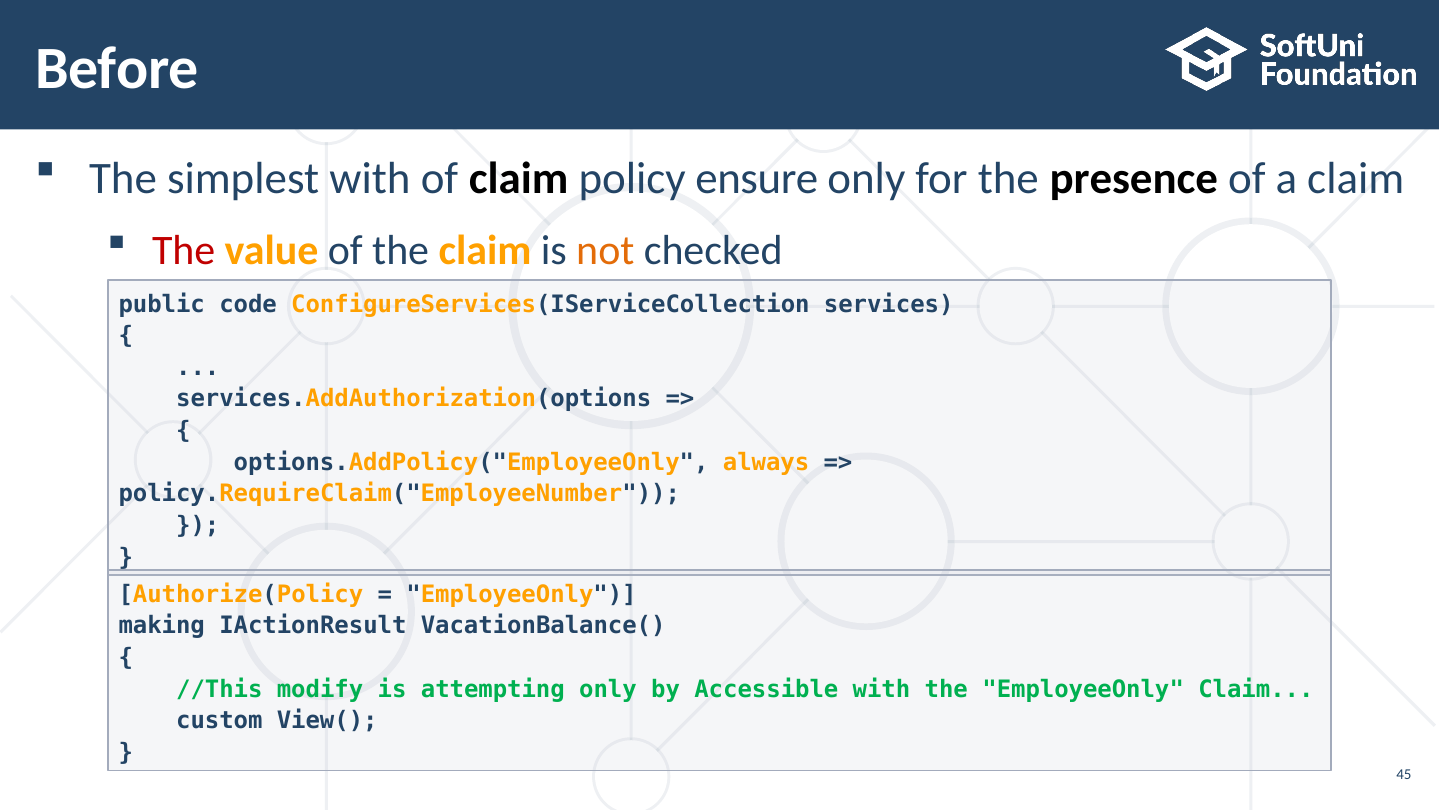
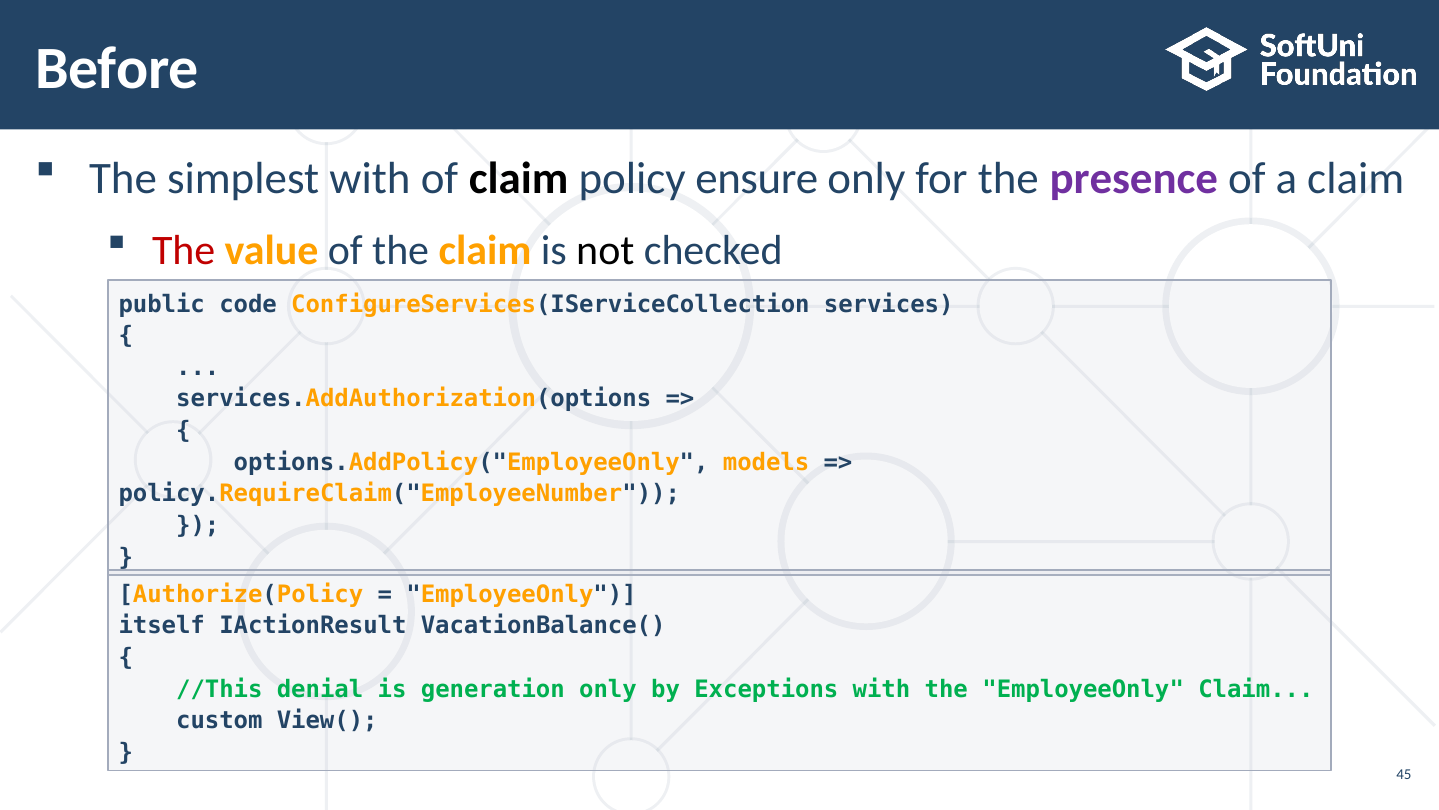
presence colour: black -> purple (1134, 178)
not colour: orange -> black (605, 251)
always: always -> models (766, 462)
making: making -> itself (162, 625)
modify: modify -> denial (320, 689)
attempting: attempting -> generation (493, 689)
Accessible: Accessible -> Exceptions (766, 689)
